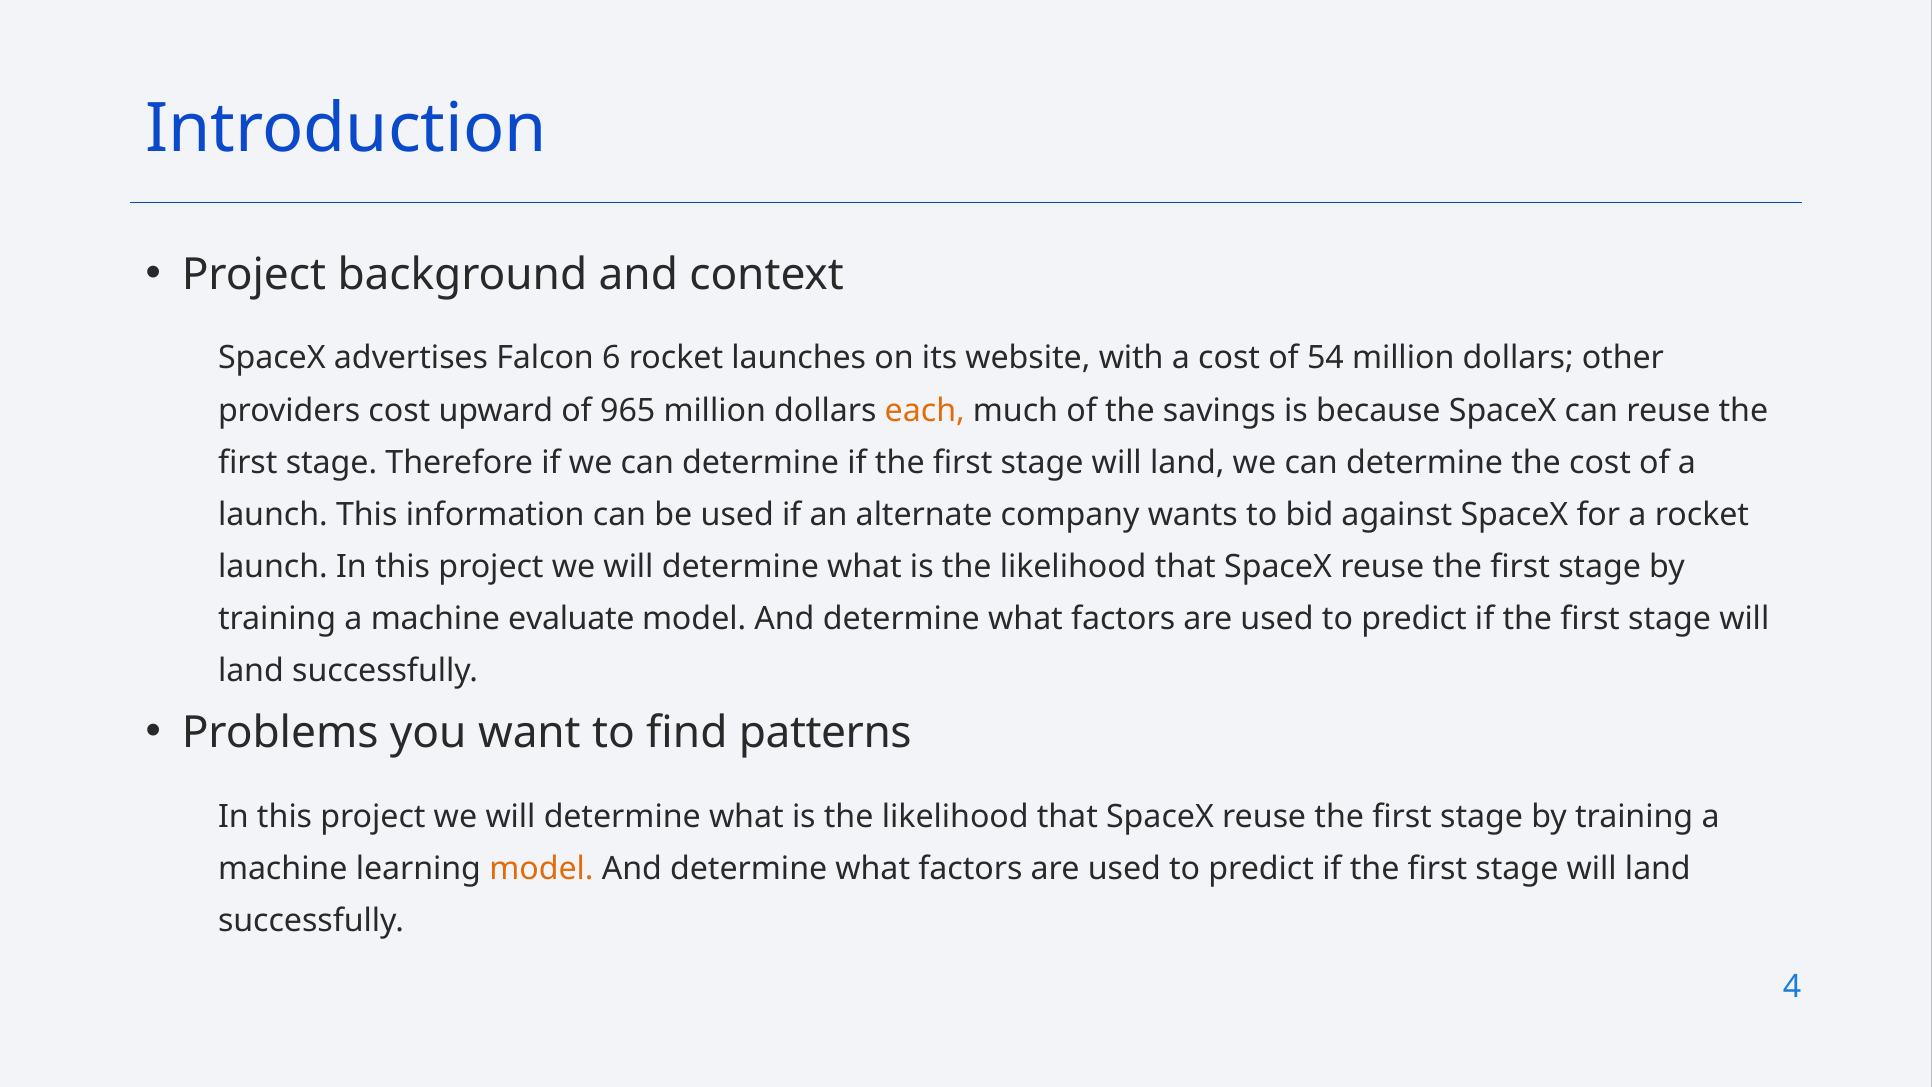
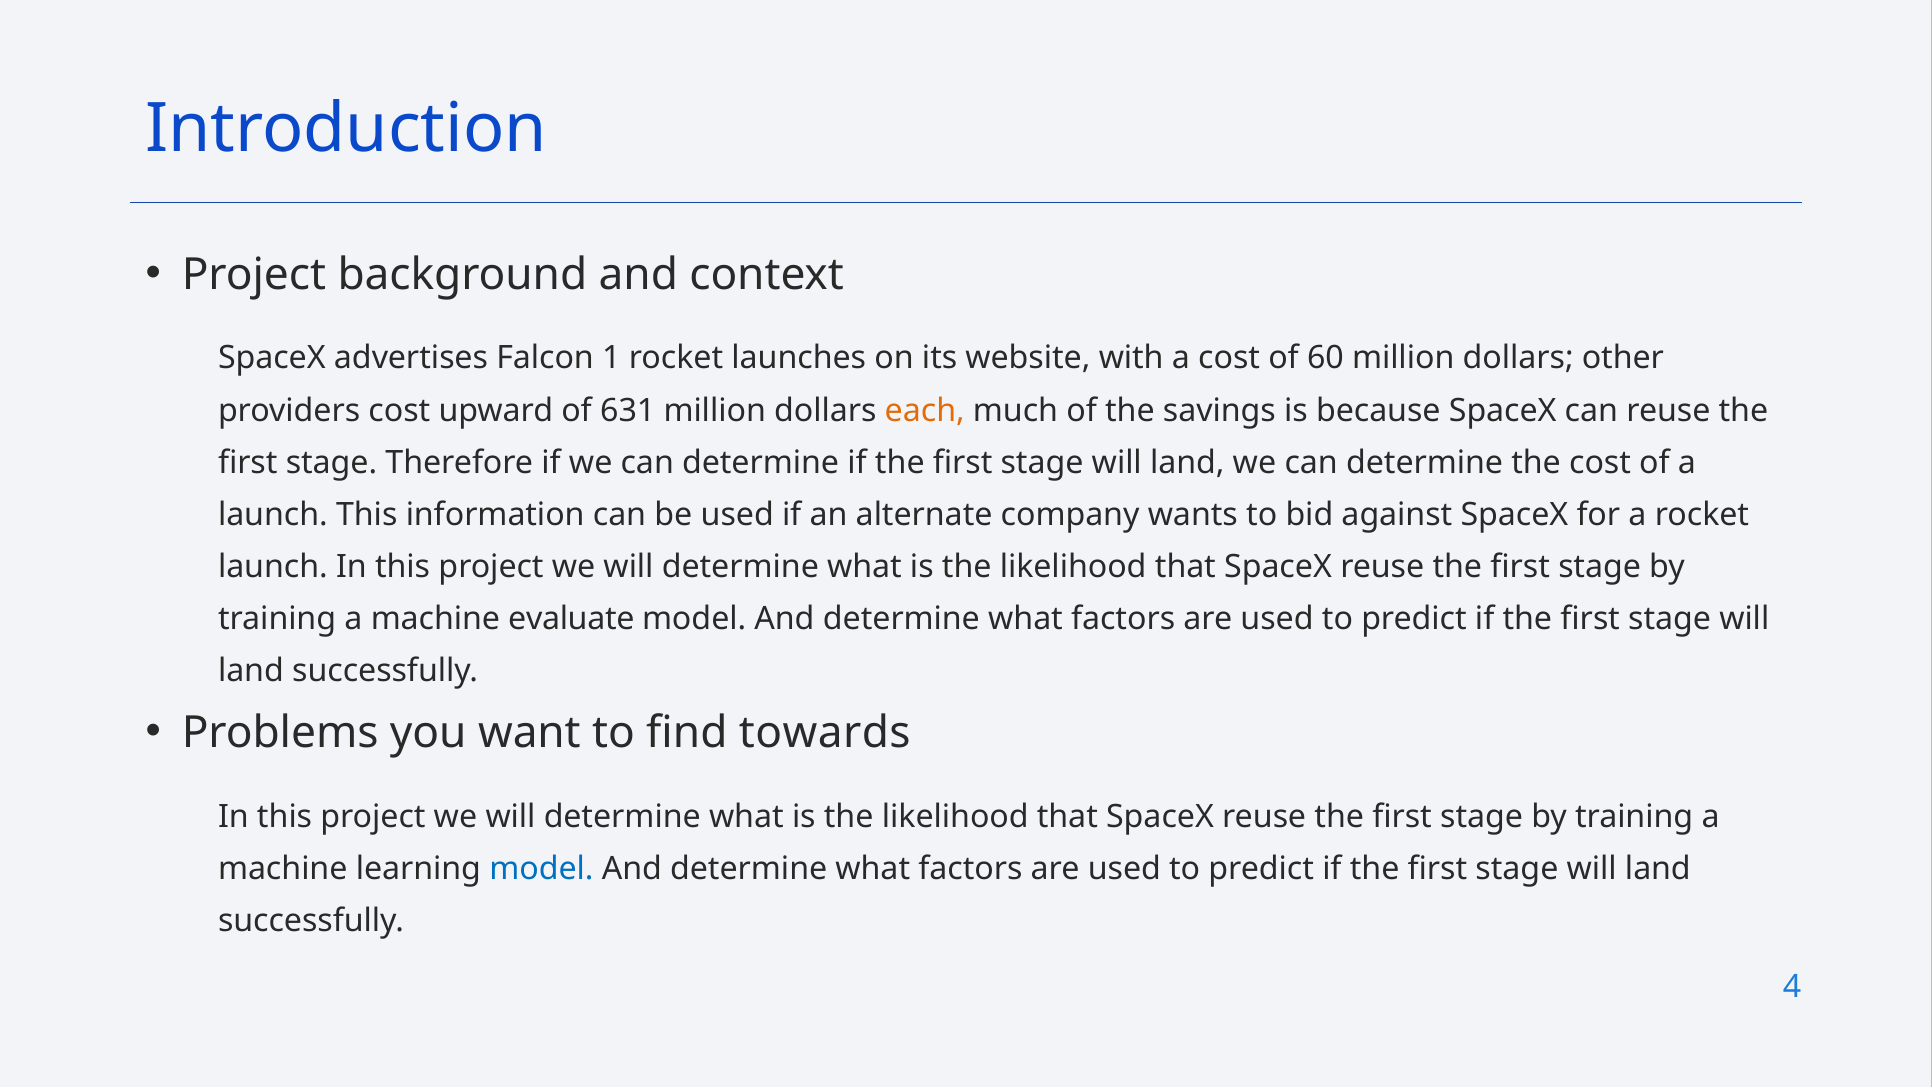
6: 6 -> 1 (611, 358)
54: 54 -> 60 (1325, 358)
965: 965 -> 631 (628, 410)
patterns: patterns -> towards (825, 733)
model colour: orange -> blue (541, 869)
